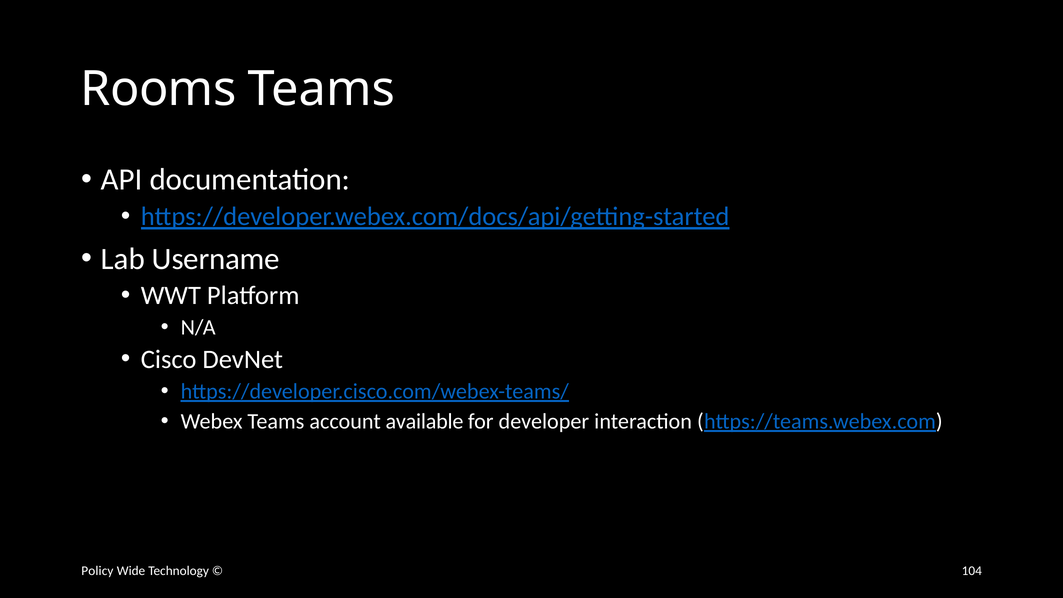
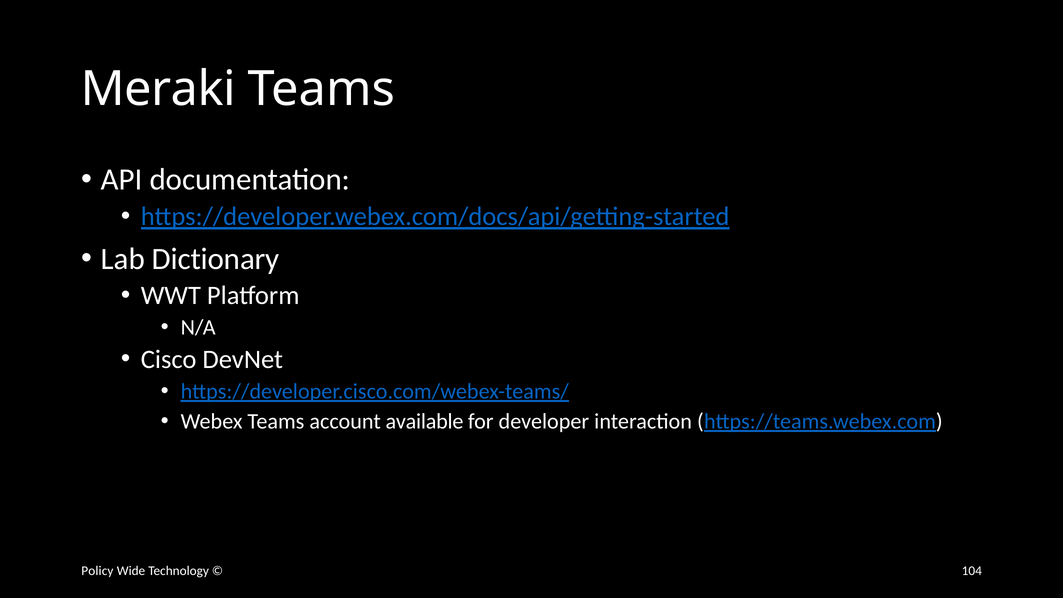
Rooms: Rooms -> Meraki (158, 89)
Username: Username -> Dictionary (216, 259)
